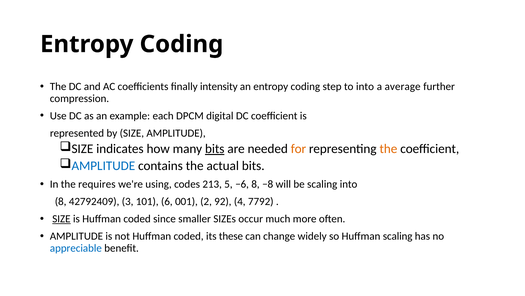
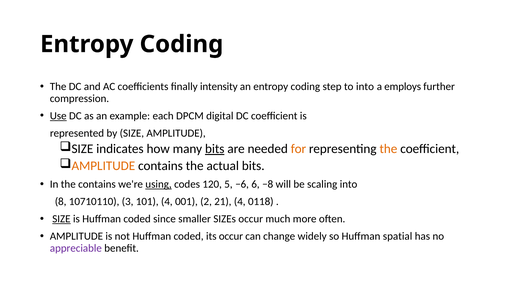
average: average -> employs (403, 86)
Use underline: none -> present (58, 116)
AMPLITUDE colour: blue -> orange (103, 165)
the requires: requires -> contains (97, 184)
using underline: none -> present (159, 184)
213: 213 -> 120 (212, 184)
−6 8: 8 -> 6 (256, 184)
42792409: 42792409 -> 10710110 (94, 201)
101 6: 6 -> 4 (167, 201)
92: 92 -> 21 (223, 201)
7792: 7792 -> 0118 (261, 201)
its these: these -> occur (231, 236)
Huffman scaling: scaling -> spatial (398, 236)
appreciable colour: blue -> purple (76, 248)
